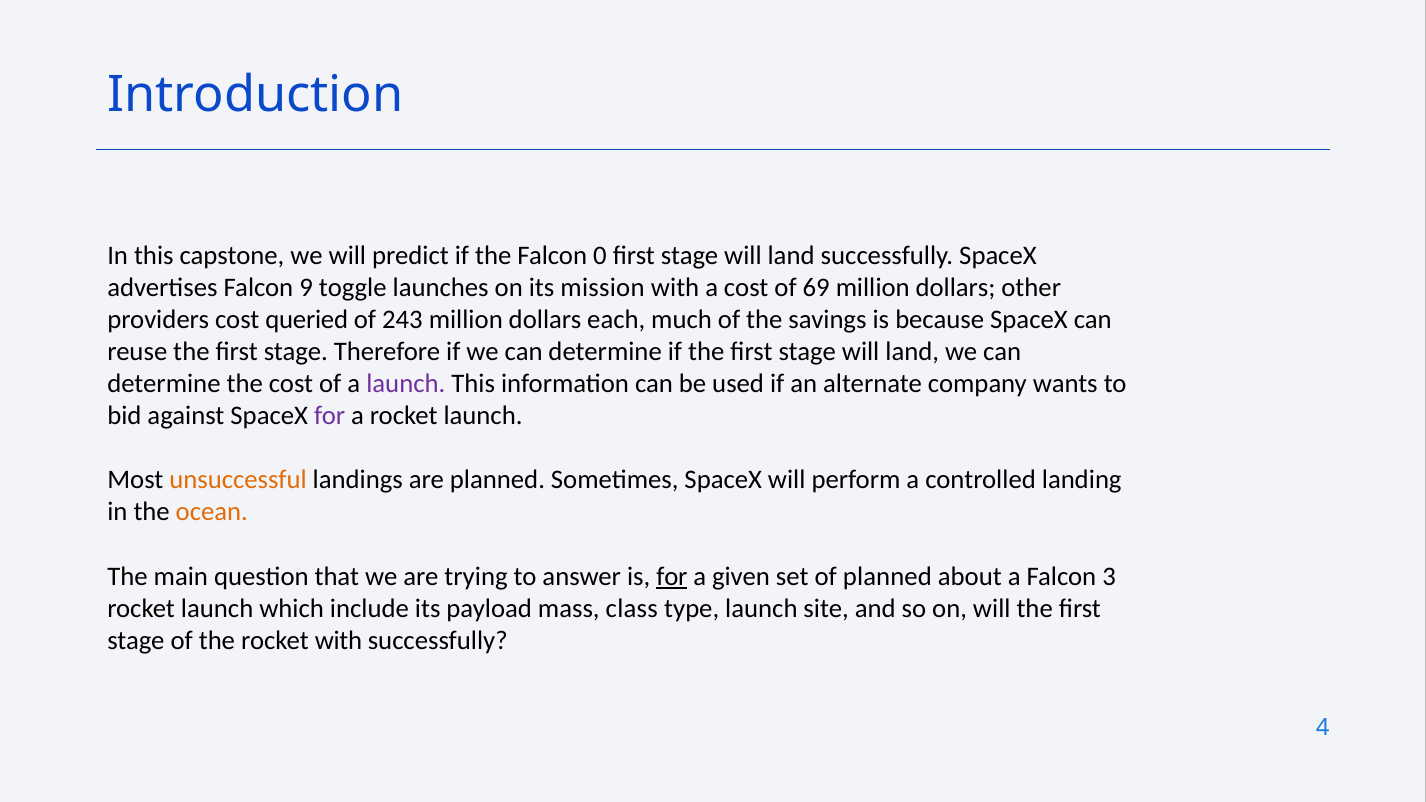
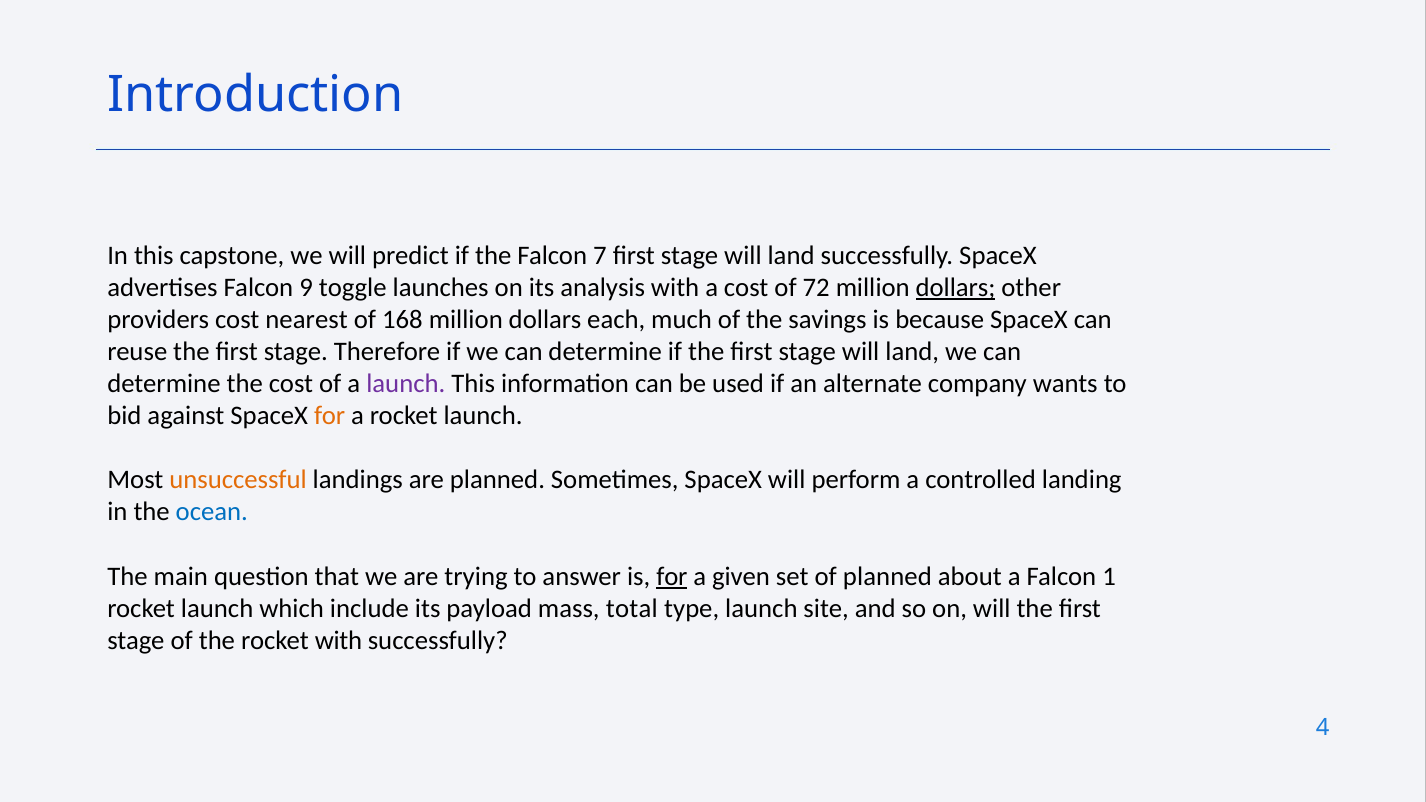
0: 0 -> 7 (600, 256)
mission: mission -> analysis (603, 288)
69: 69 -> 72 (816, 288)
dollars underline: none -> present (956, 288)
queried: queried -> nearest (307, 320)
243: 243 -> 168 (402, 320)
for colour: purple -> orange (330, 416)
ocean colour: orange -> blue (212, 512)
3: 3 -> 1 (1109, 576)
class: class -> total (632, 608)
